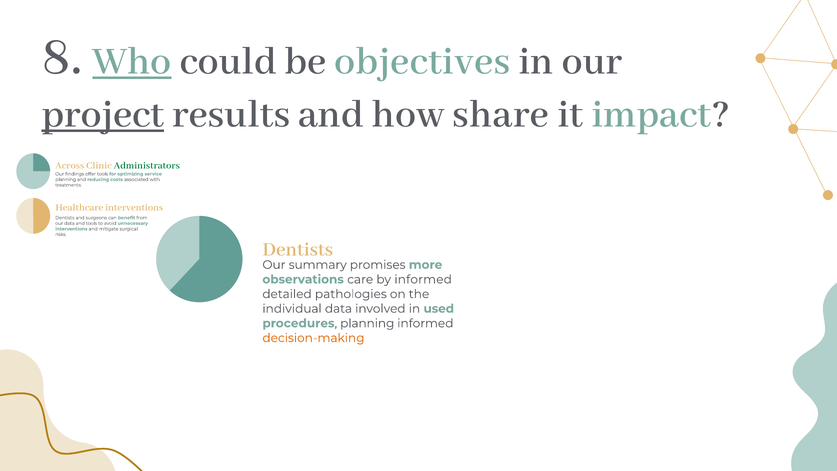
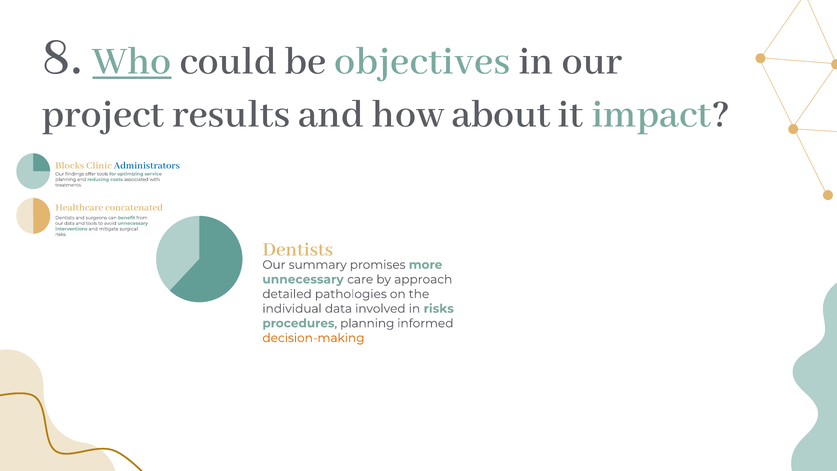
project underline: present -> none (103, 113)
share: share -> about (501, 113)
Across: Across -> Blocks (70, 165)
Administrators colour: green -> blue (147, 165)
Healthcare interventions: interventions -> concatenated (134, 207)
observations: observations -> unnecessary (303, 279)
by informed: informed -> approach (423, 279)
in used: used -> risks (439, 309)
